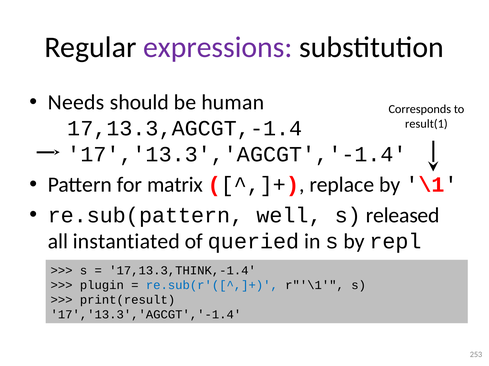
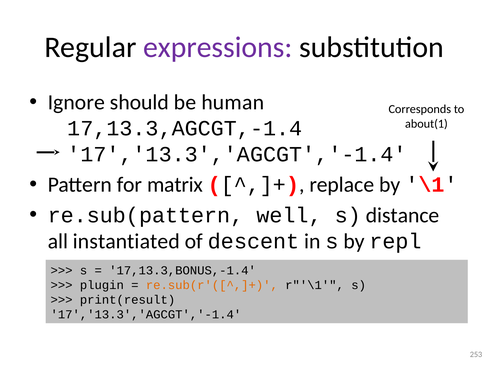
Needs: Needs -> Ignore (76, 103)
result(1: result(1 -> about(1 (426, 124)
released: released -> distance (403, 216)
queried: queried -> descent (254, 242)
17,13.3,THINK,-1.4: 17,13.3,THINK,-1.4 -> 17,13.3,BONUS,-1.4 (183, 271)
re.sub(r'([^,]+ colour: blue -> orange (212, 286)
